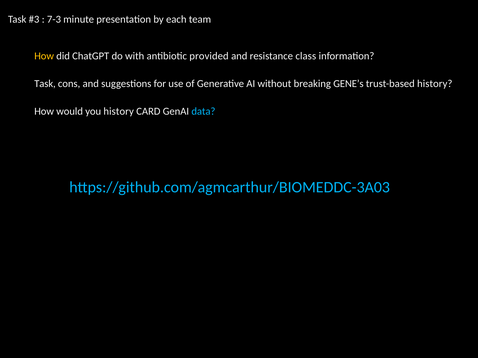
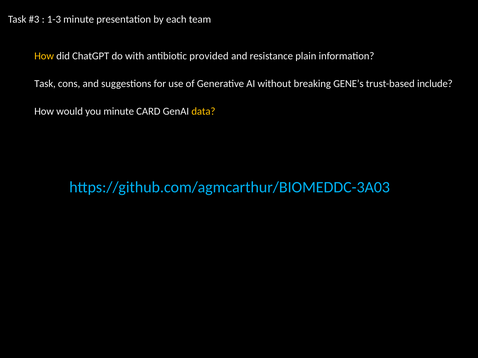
7-3: 7-3 -> 1-3 (54, 19)
class: class -> plain (306, 56)
trust-based history: history -> include (435, 84)
you history: history -> minute (119, 112)
data colour: light blue -> yellow (203, 112)
